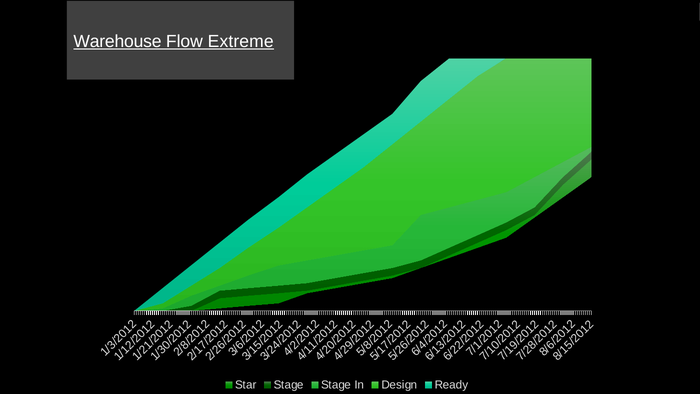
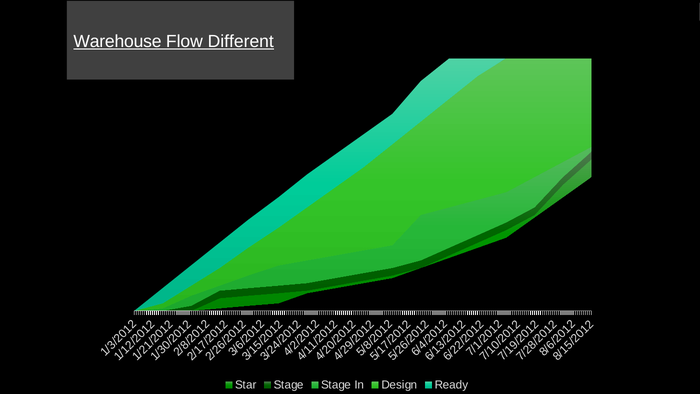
Extreme: Extreme -> Different (241, 41)
